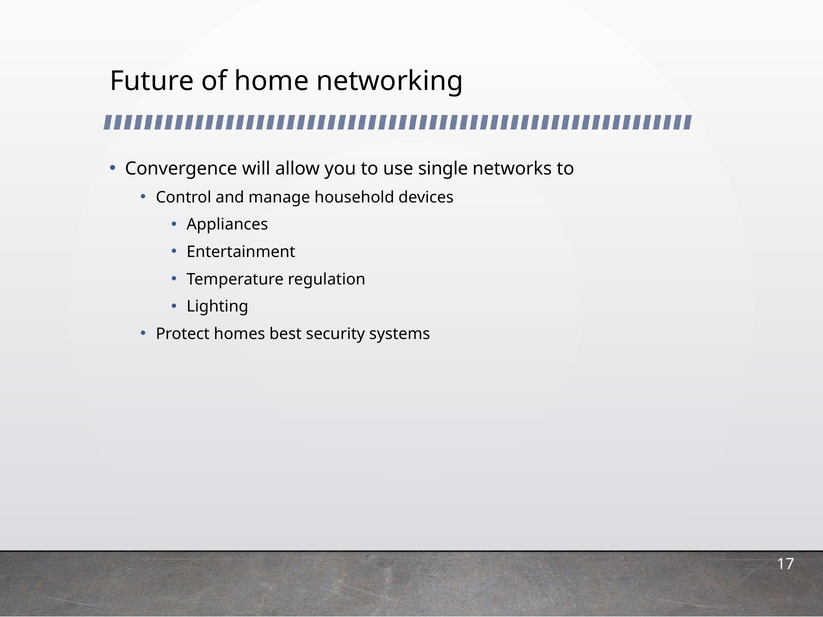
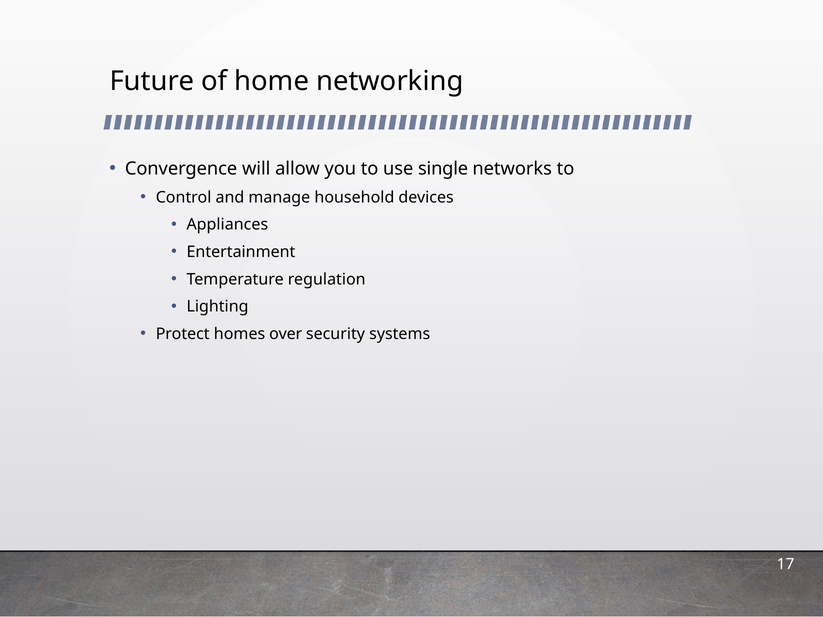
best: best -> over (286, 334)
